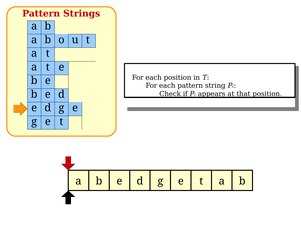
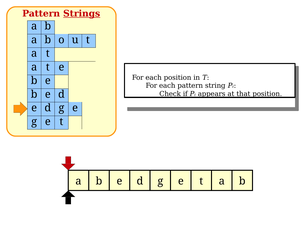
Strings underline: none -> present (82, 14)
